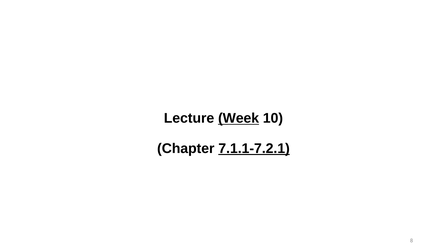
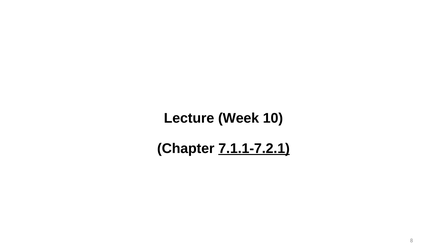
Week underline: present -> none (239, 118)
